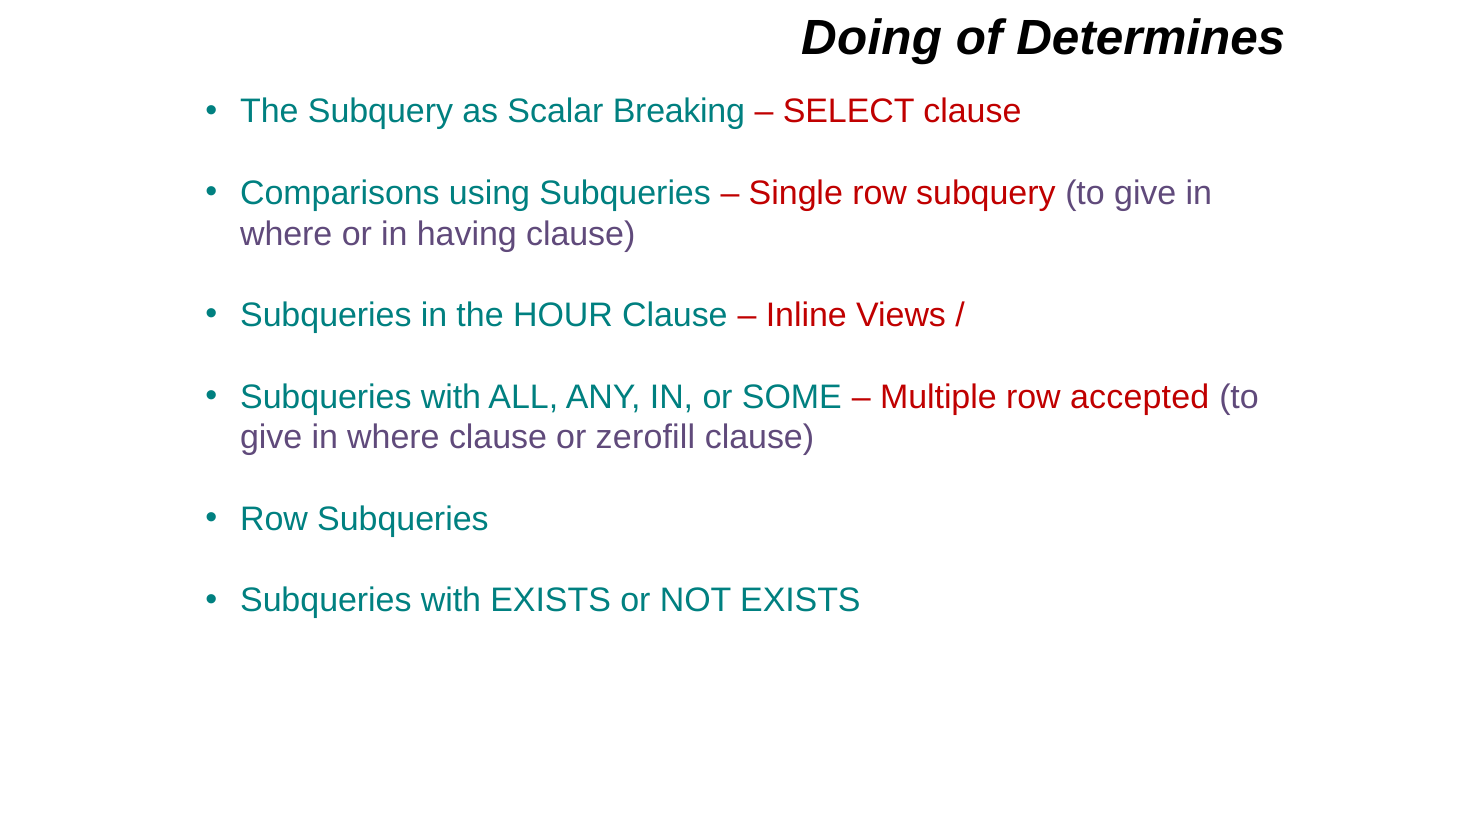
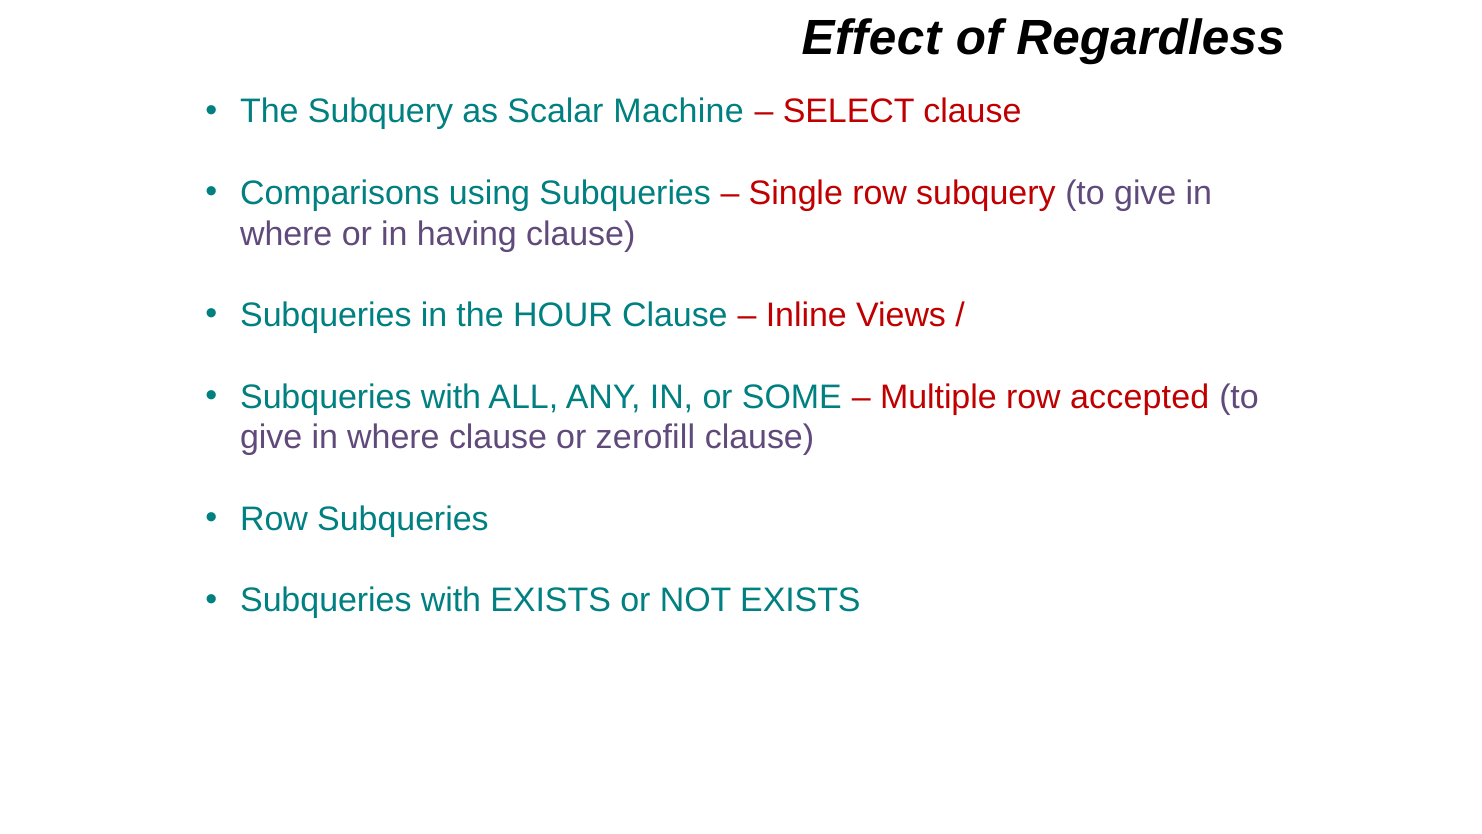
Doing: Doing -> Effect (871, 39)
Determines: Determines -> Regardless (1151, 39)
Breaking: Breaking -> Machine (679, 112)
